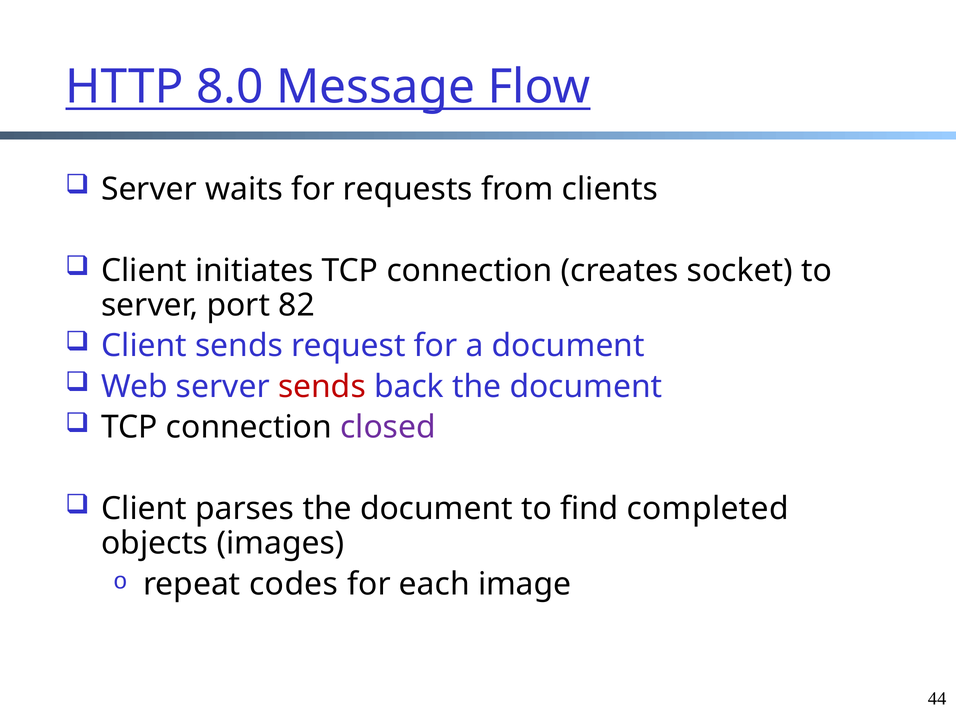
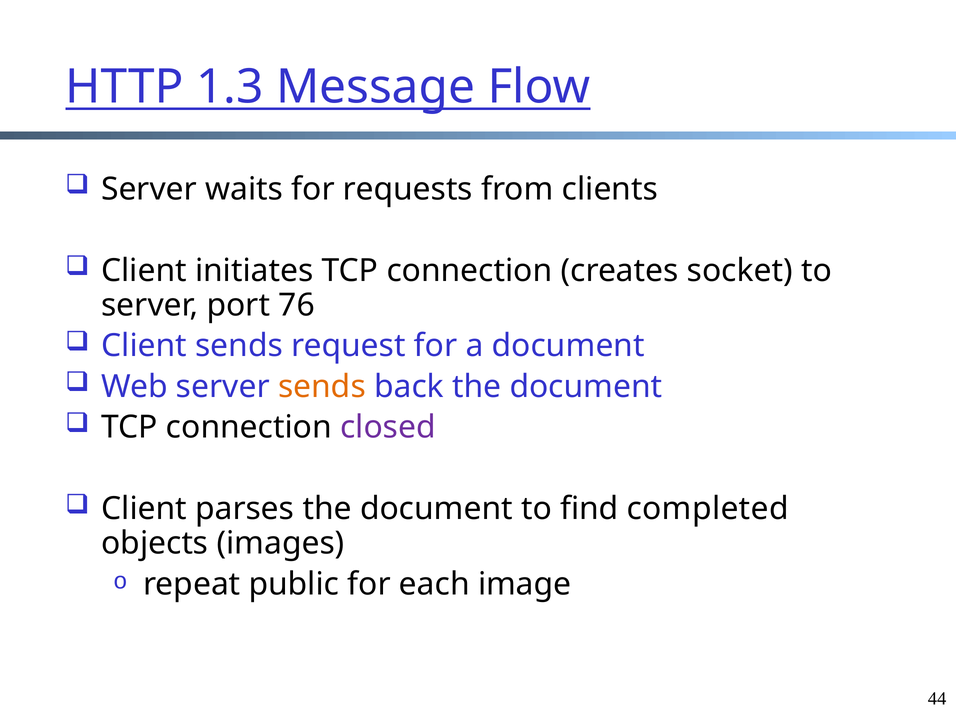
8.0: 8.0 -> 1.3 (230, 87)
82: 82 -> 76 (297, 305)
sends colour: red -> orange (322, 387)
codes: codes -> public (294, 584)
